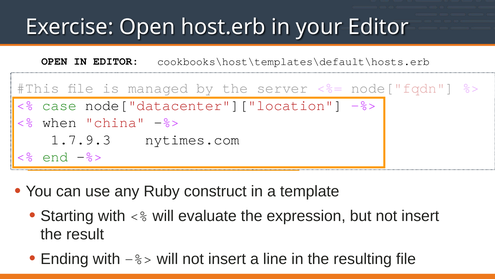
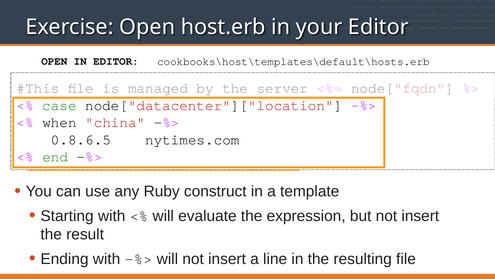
1.7.9.3: 1.7.9.3 -> 0.8.6.5 (81, 139)
